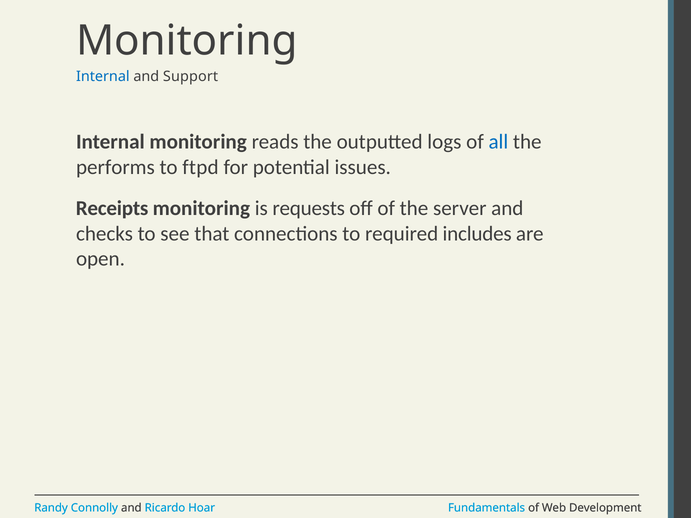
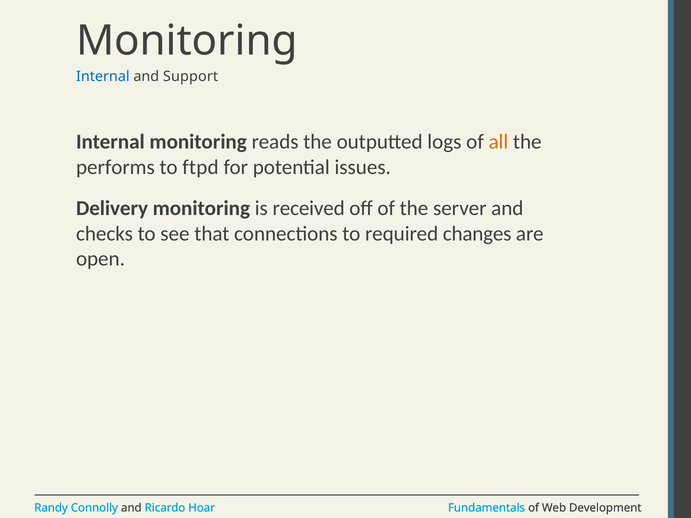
all colour: blue -> orange (498, 142)
Receipts: Receipts -> Delivery (112, 208)
requests: requests -> received (309, 208)
includes: includes -> changes (477, 234)
